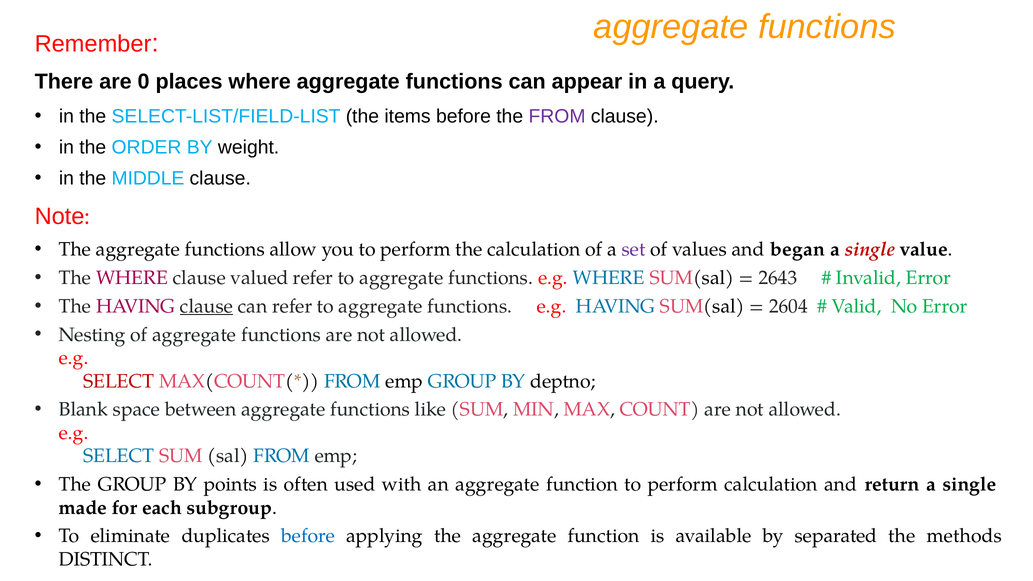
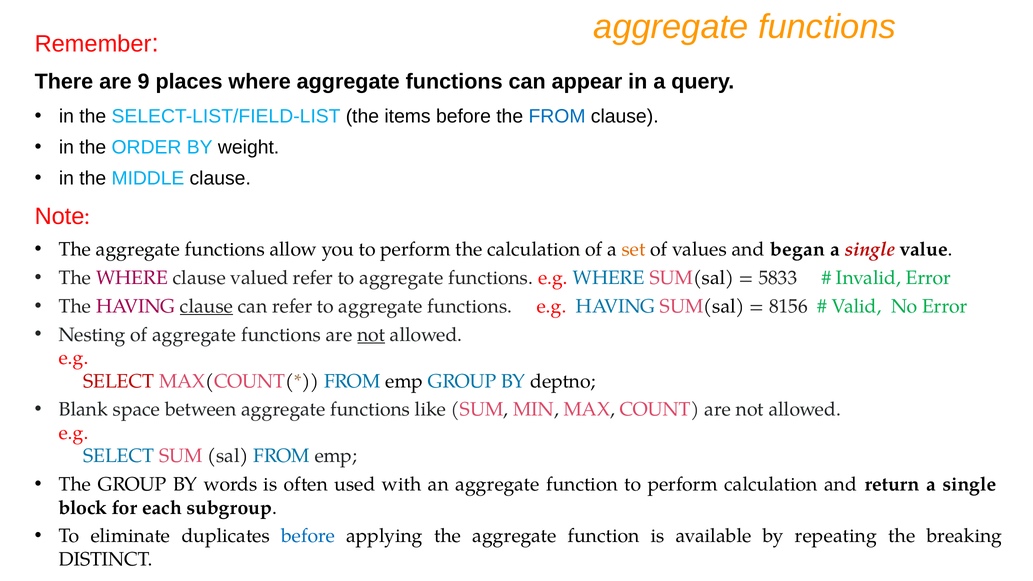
0: 0 -> 9 (144, 82)
FROM colour: purple -> blue (557, 116)
set colour: purple -> orange (634, 249)
2643: 2643 -> 5833 (778, 278)
2604: 2604 -> 8156 (788, 306)
not underline: none -> present (371, 335)
points: points -> words (230, 484)
made: made -> block (83, 508)
separated: separated -> repeating (836, 536)
methods: methods -> breaking (964, 536)
